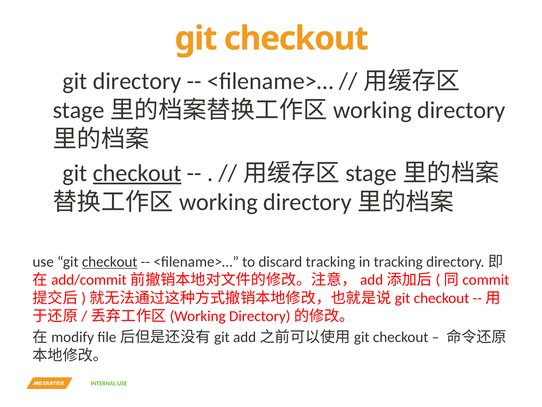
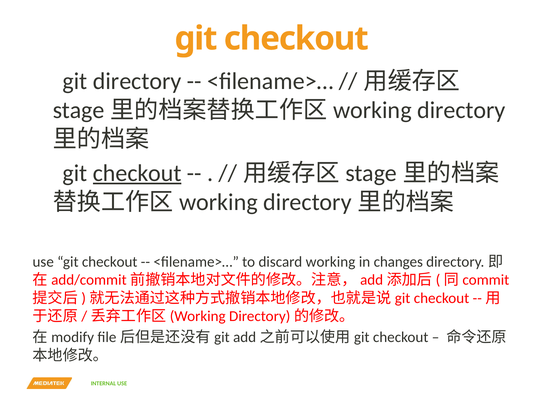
checkout underline: present -> none (110, 261)
discard tracking: tracking -> working (331, 261)
in tracking: tracking -> changes (398, 261)
